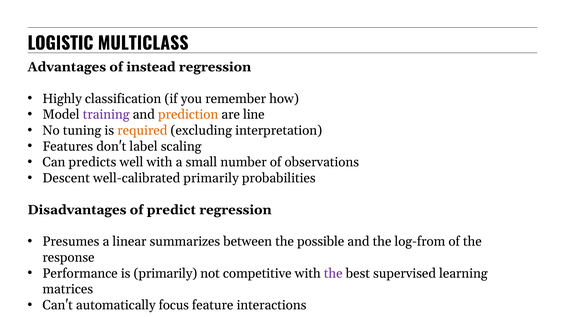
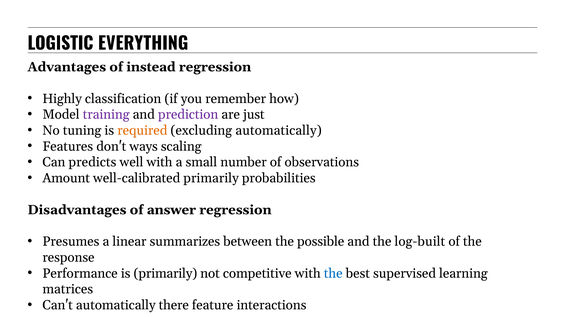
MULTICLASS: MULTICLASS -> EVERYTHING (143, 44)
prediction colour: orange -> purple (188, 115)
line: line -> just (254, 115)
excluding interpretation: interpretation -> automatically (279, 131)
label: label -> ways (144, 146)
Descent: Descent -> Amount (66, 178)
predict: predict -> answer (171, 210)
log-from: log-from -> log-built (420, 242)
the colour: purple -> blue (333, 274)
focus: focus -> there (174, 305)
